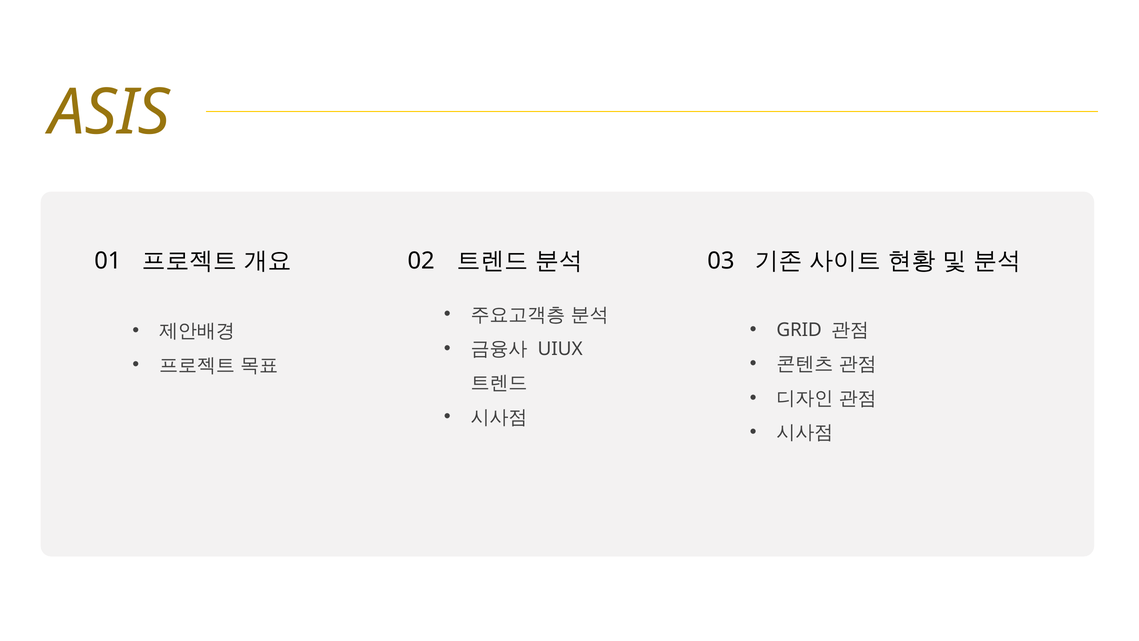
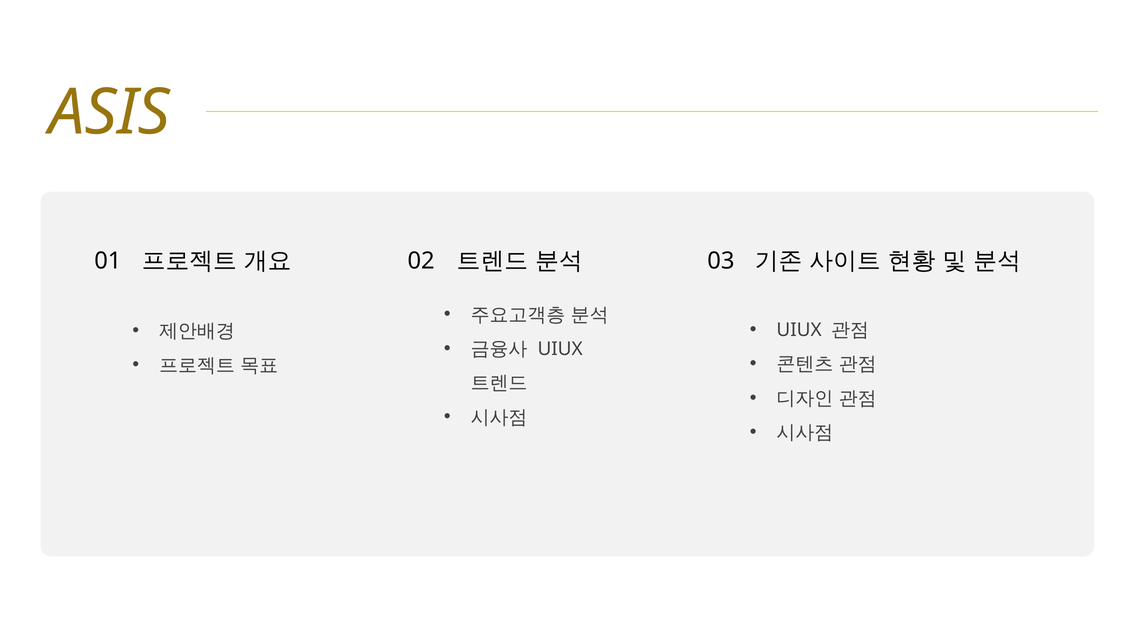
GRID: GRID -> UIUX (799, 330)
